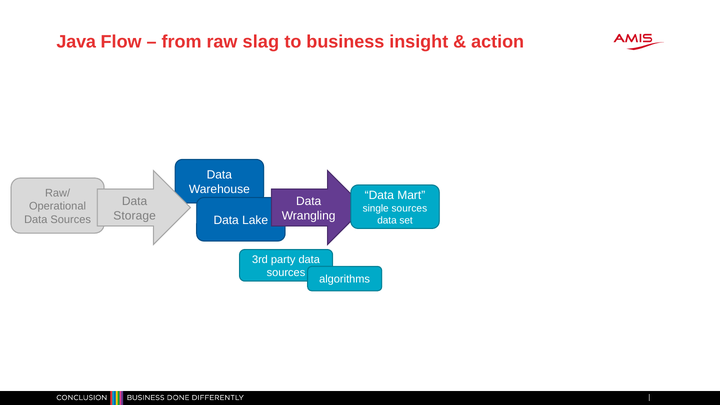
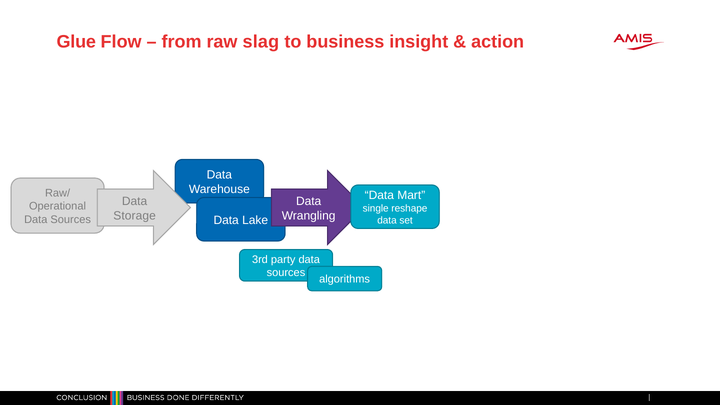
Java: Java -> Glue (76, 42)
single sources: sources -> reshape (409, 209)
